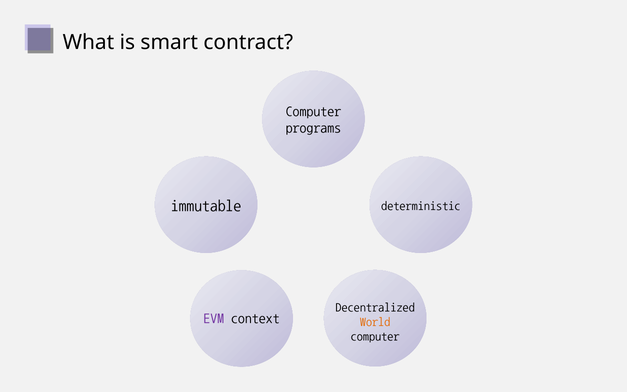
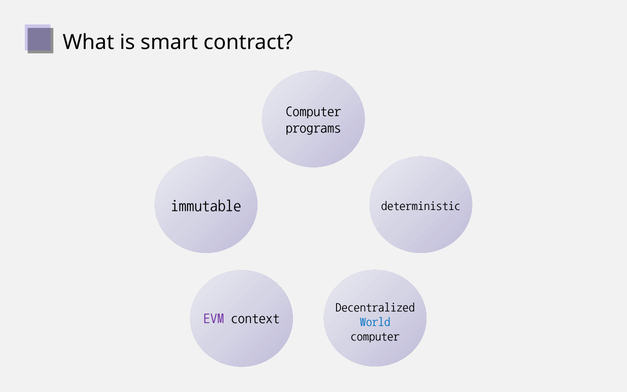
World colour: orange -> blue (375, 322)
